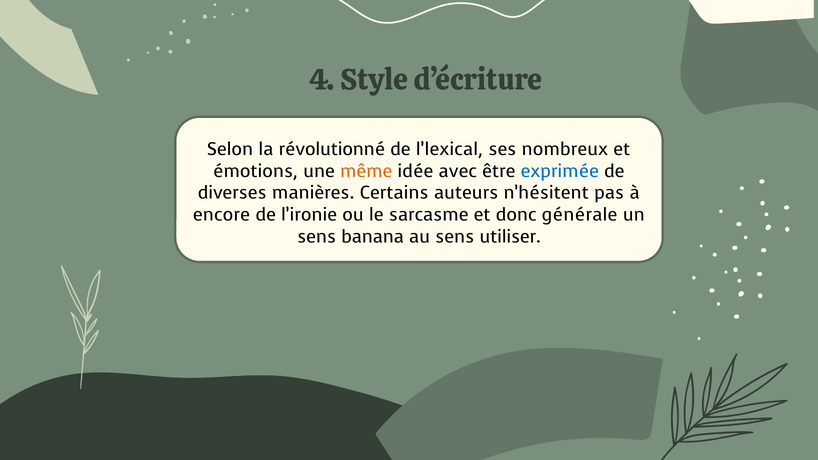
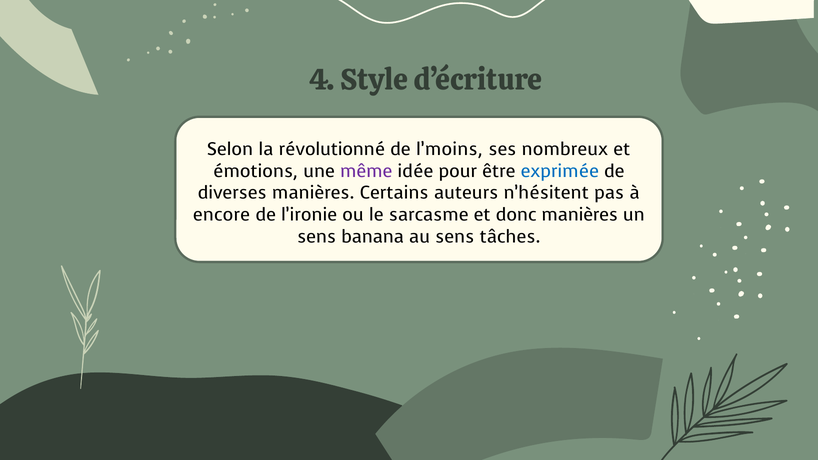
l’lexical: l’lexical -> l’moins (449, 149)
même colour: orange -> purple (366, 171)
avec: avec -> pour (458, 171)
donc générale: générale -> manières (580, 215)
utiliser: utiliser -> tâches (510, 237)
